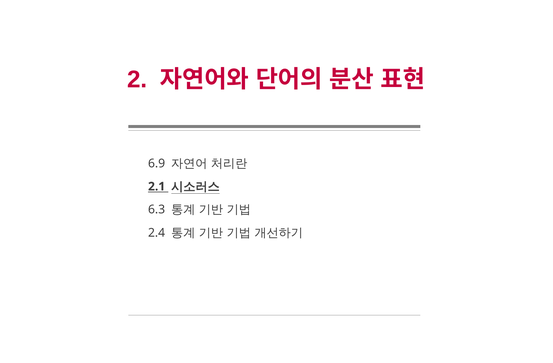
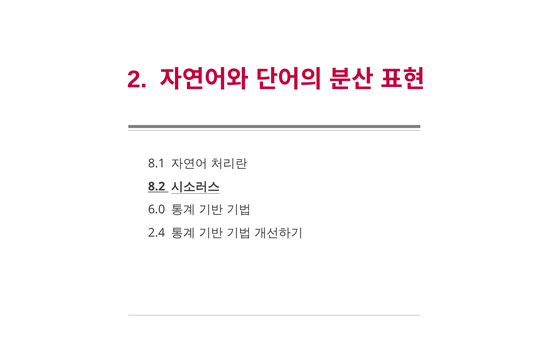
6.9: 6.9 -> 8.1 (157, 163)
2.1: 2.1 -> 8.2 (157, 187)
6.3: 6.3 -> 6.0 (157, 210)
